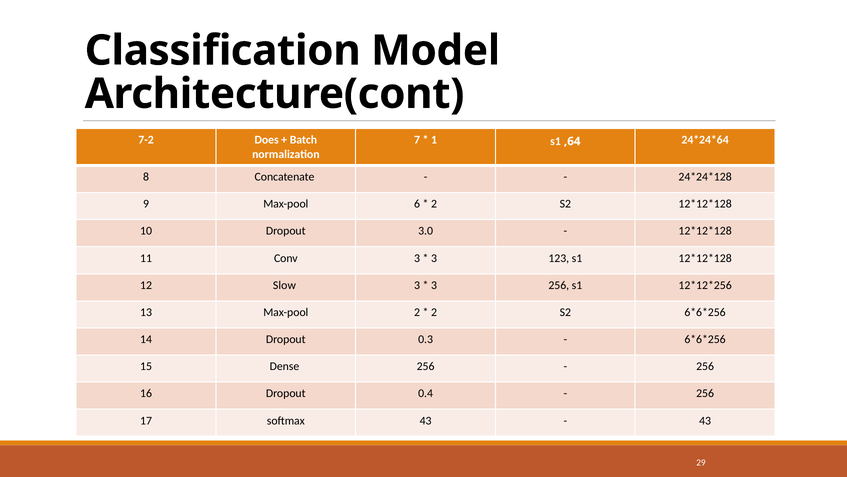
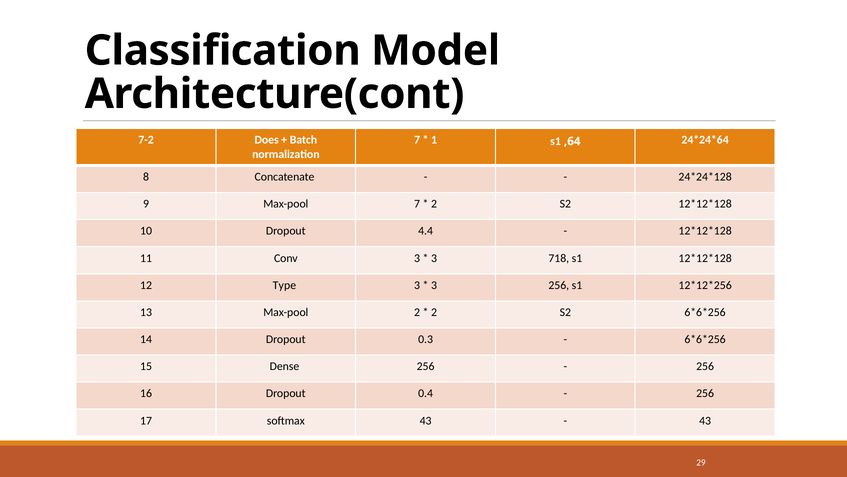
Max-pool 6: 6 -> 7 (417, 204)
3.0: 3.0 -> 4.4 (426, 231)
123: 123 -> 718 (559, 258)
Slow: Slow -> Type (284, 285)
